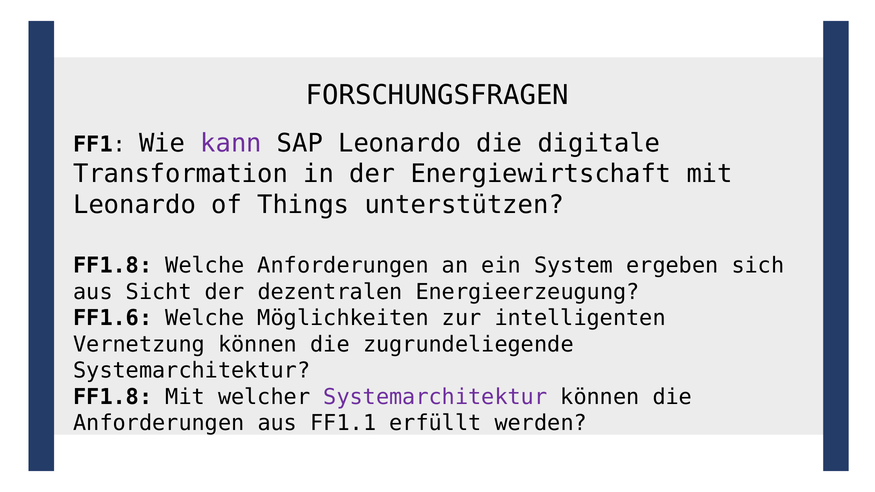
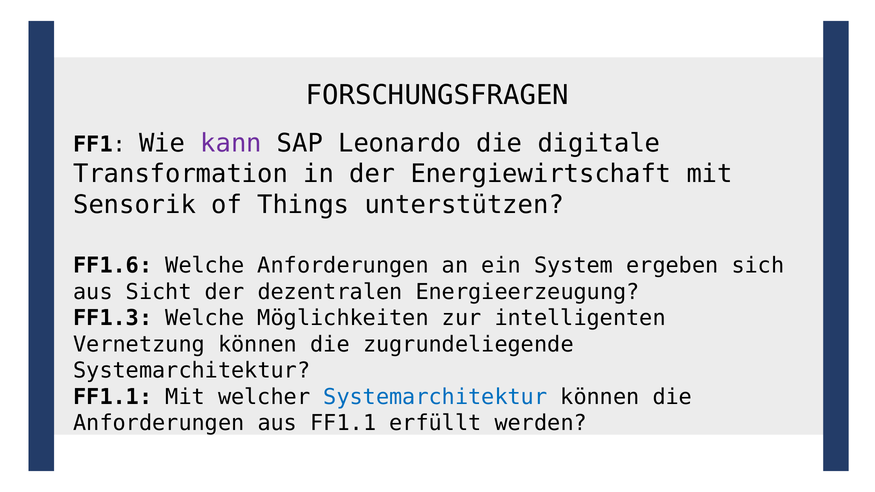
Leonardo: Leonardo -> Sensorik (135, 205)
FF1.8: FF1.8 -> FF1.6 (113, 266)
FF1.6: FF1.6 -> FF1.3 (113, 318)
FF1.8: FF1.8 -> FF1.1 (113, 397)
Systemarchitektur colour: purple -> blue (435, 397)
